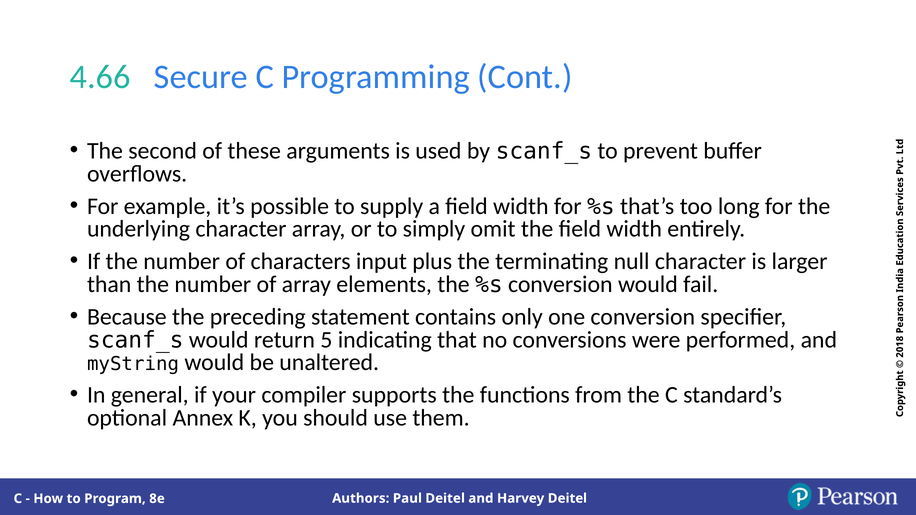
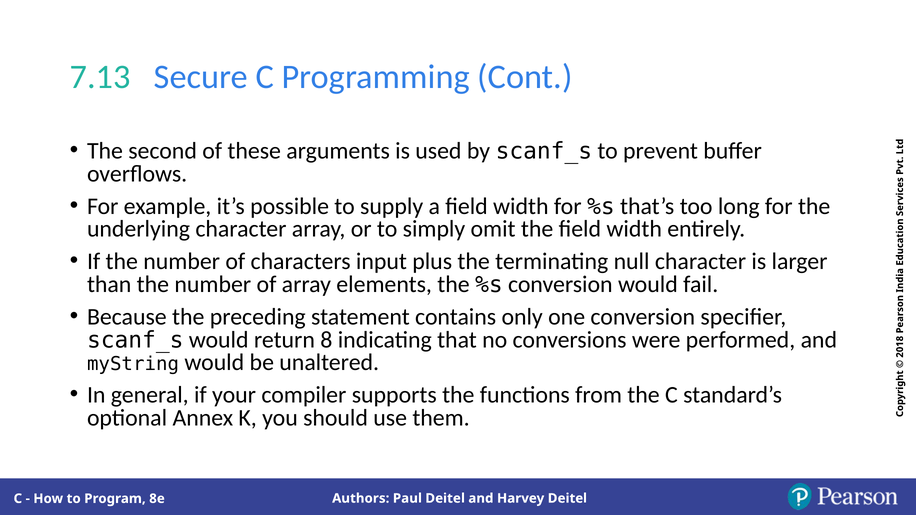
4.66: 4.66 -> 7.13 (100, 77)
return 5: 5 -> 8 (326, 340)
